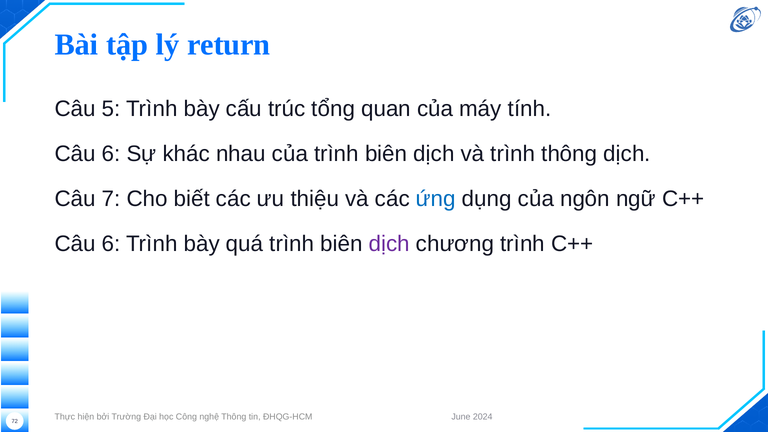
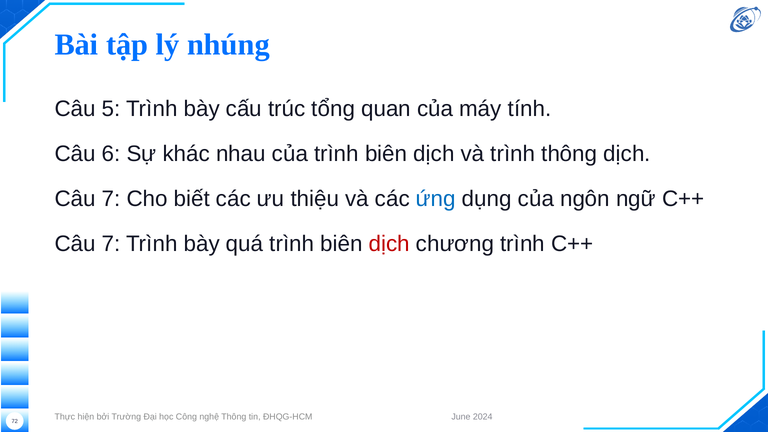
return: return -> nhúng (228, 45)
6: 6 -> 7 (111, 244)
dịch colour: purple -> red (389, 244)
